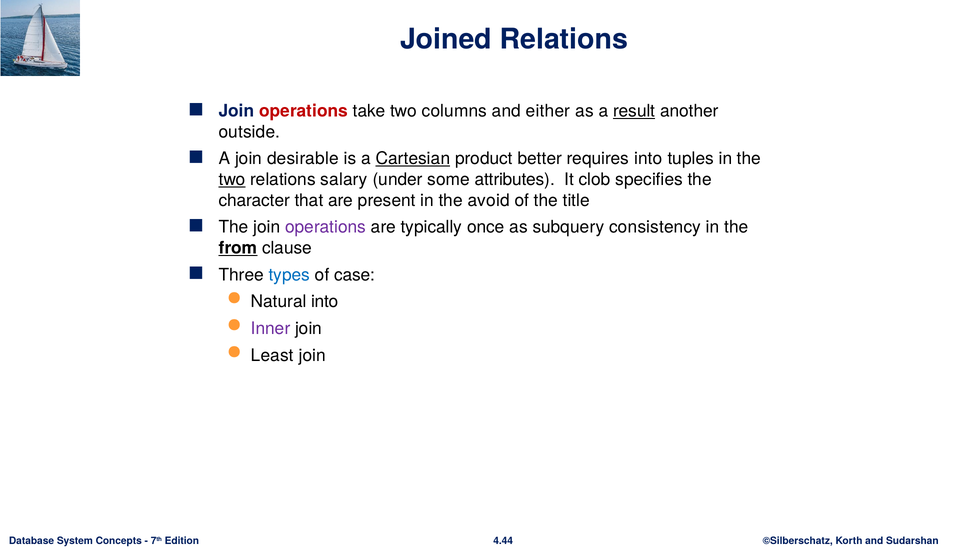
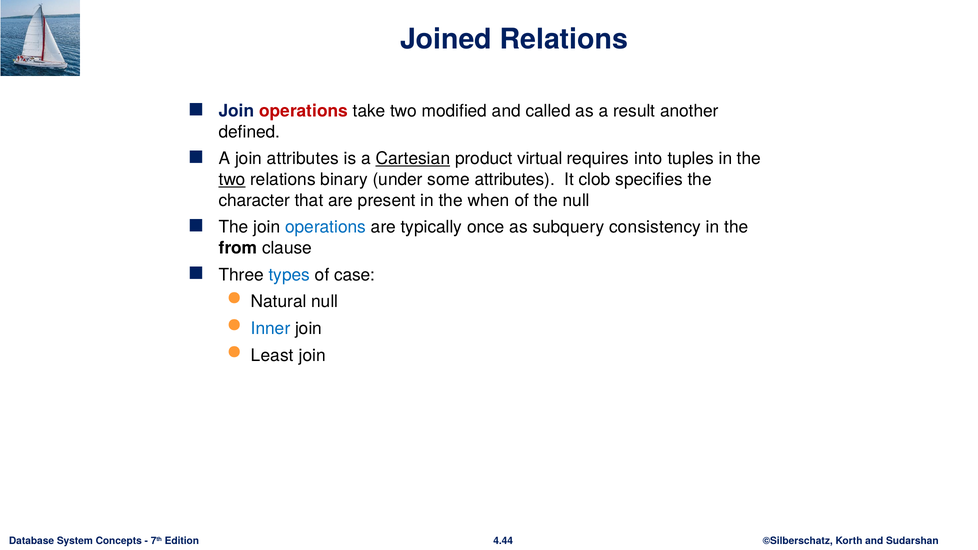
columns: columns -> modified (454, 111)
either: either -> called (548, 111)
result underline: present -> none (634, 111)
outside: outside -> defined (249, 132)
join desirable: desirable -> attributes (303, 159)
better: better -> virtual (540, 159)
salary: salary -> binary (344, 180)
avoid: avoid -> when (489, 200)
the title: title -> null (576, 200)
operations colour: purple -> blue (326, 227)
from underline: present -> none (238, 248)
Natural into: into -> null (325, 302)
Inner colour: purple -> blue (271, 329)
